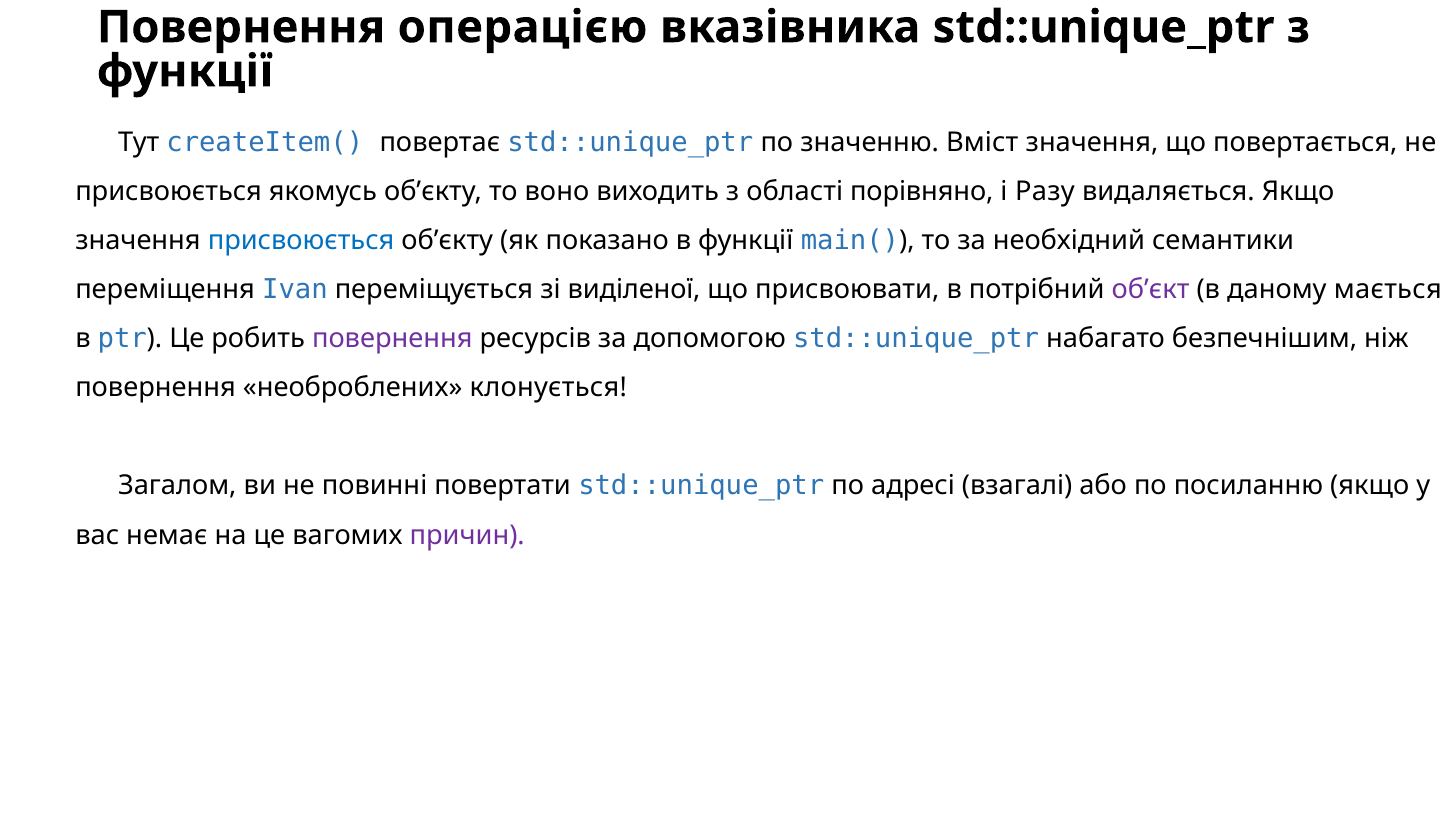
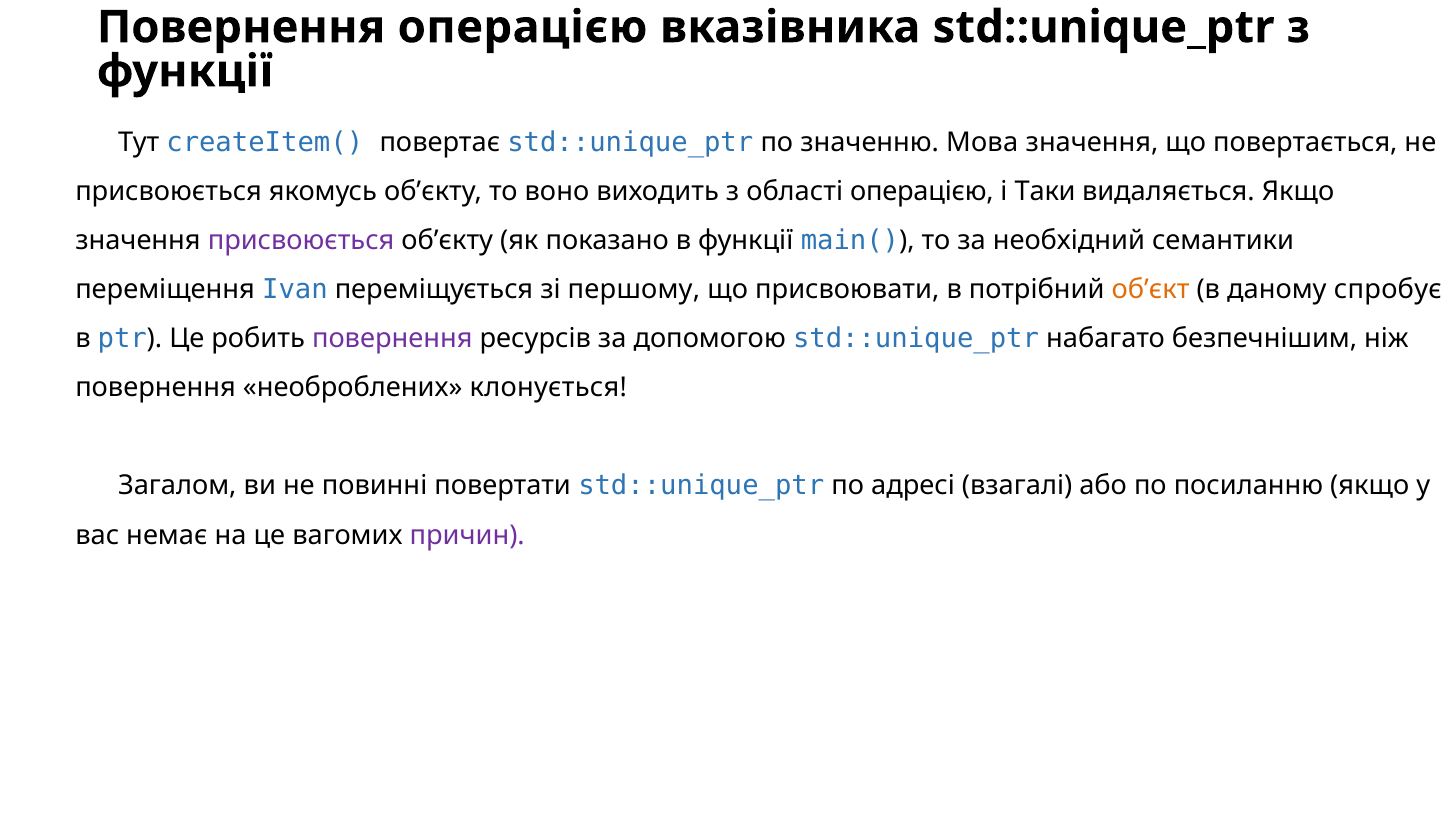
Вміст: Вміст -> Мова (982, 142)
області порівняно: порівняно -> операцією (922, 191)
Разу: Разу -> Таки (1045, 191)
присвоюється colour: blue -> purple (301, 240)
виділеної: виділеної -> першому (634, 290)
об’єкт colour: purple -> orange (1150, 290)
мається: мається -> спробує (1388, 290)
